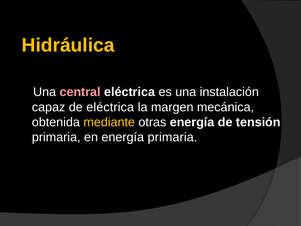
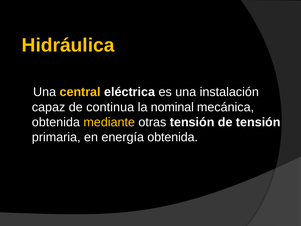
central colour: pink -> yellow (80, 92)
de eléctrica: eléctrica -> continua (110, 107)
margen: margen -> nominal (172, 107)
otras energía: energía -> tensión (192, 122)
energía primaria: primaria -> obtenida (173, 137)
